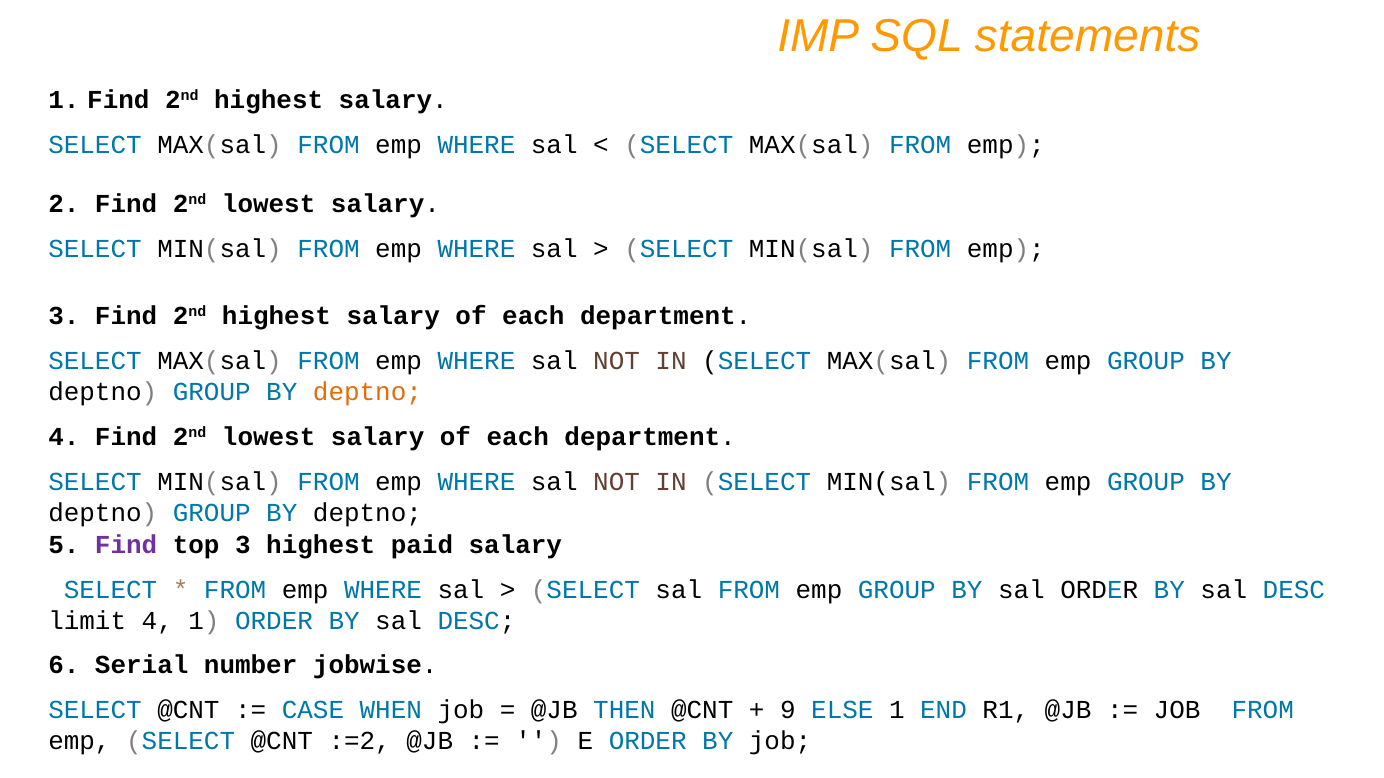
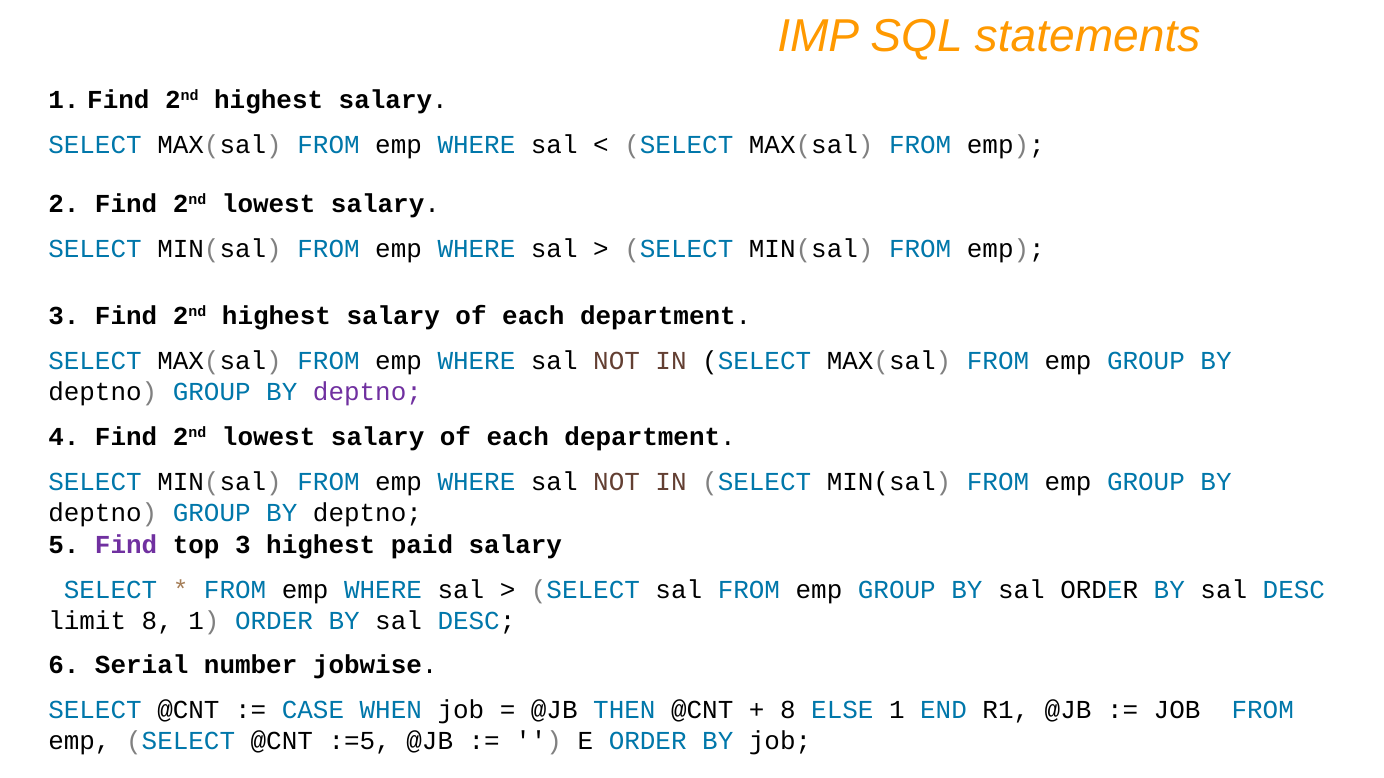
deptno colour: orange -> purple (367, 392)
limit 4: 4 -> 8 (157, 621)
9: 9 -> 8 (788, 710)
:=2: :=2 -> :=5 (360, 741)
